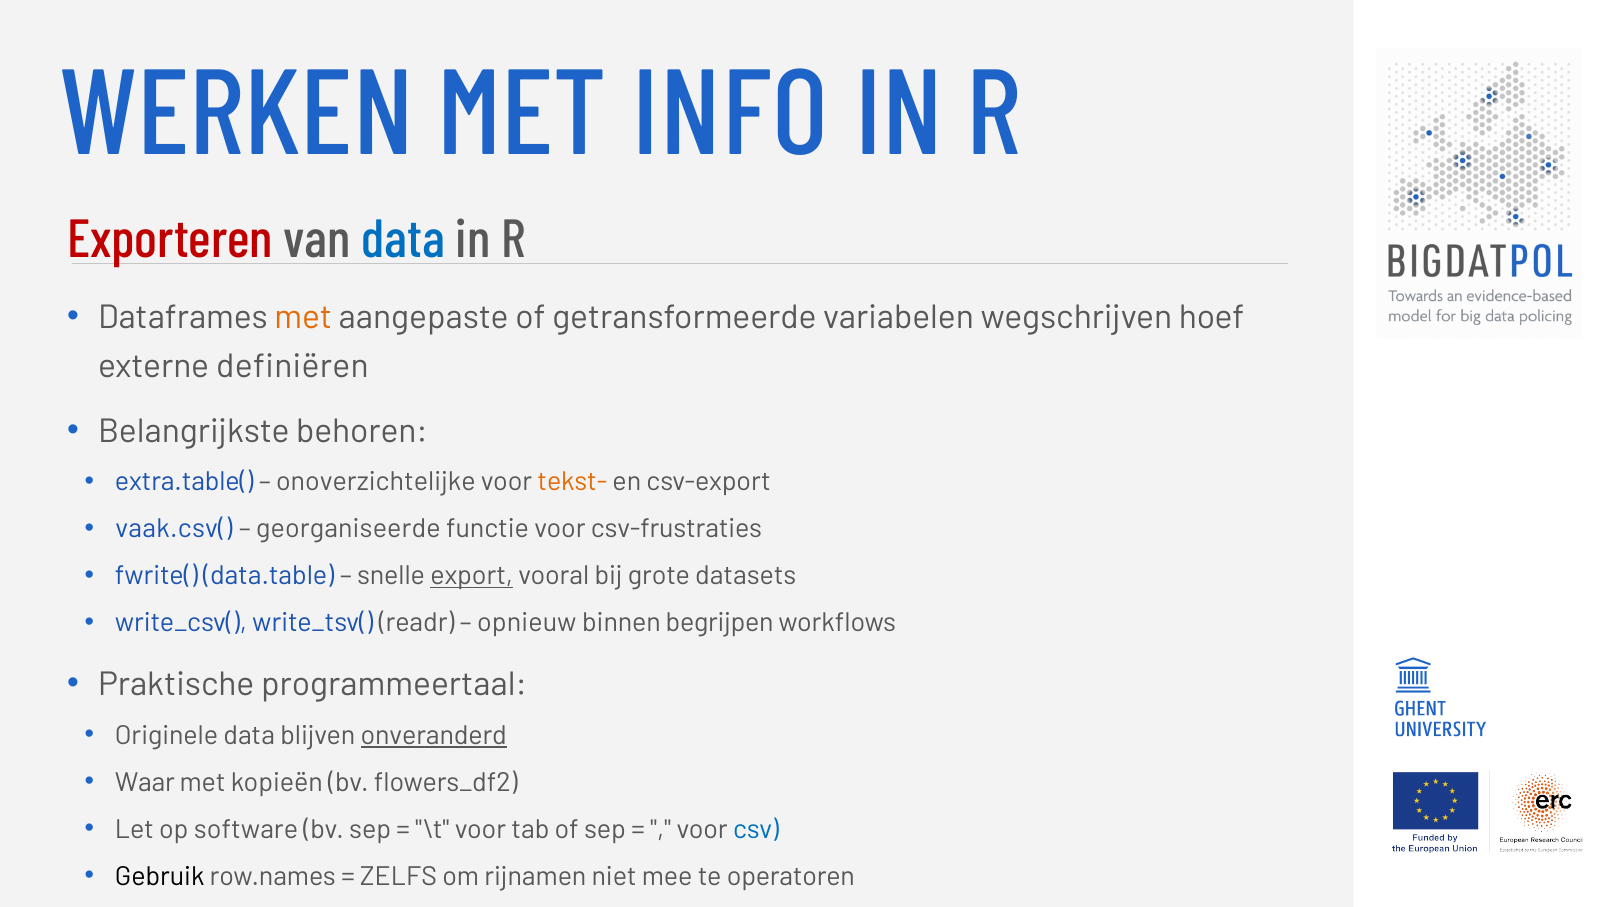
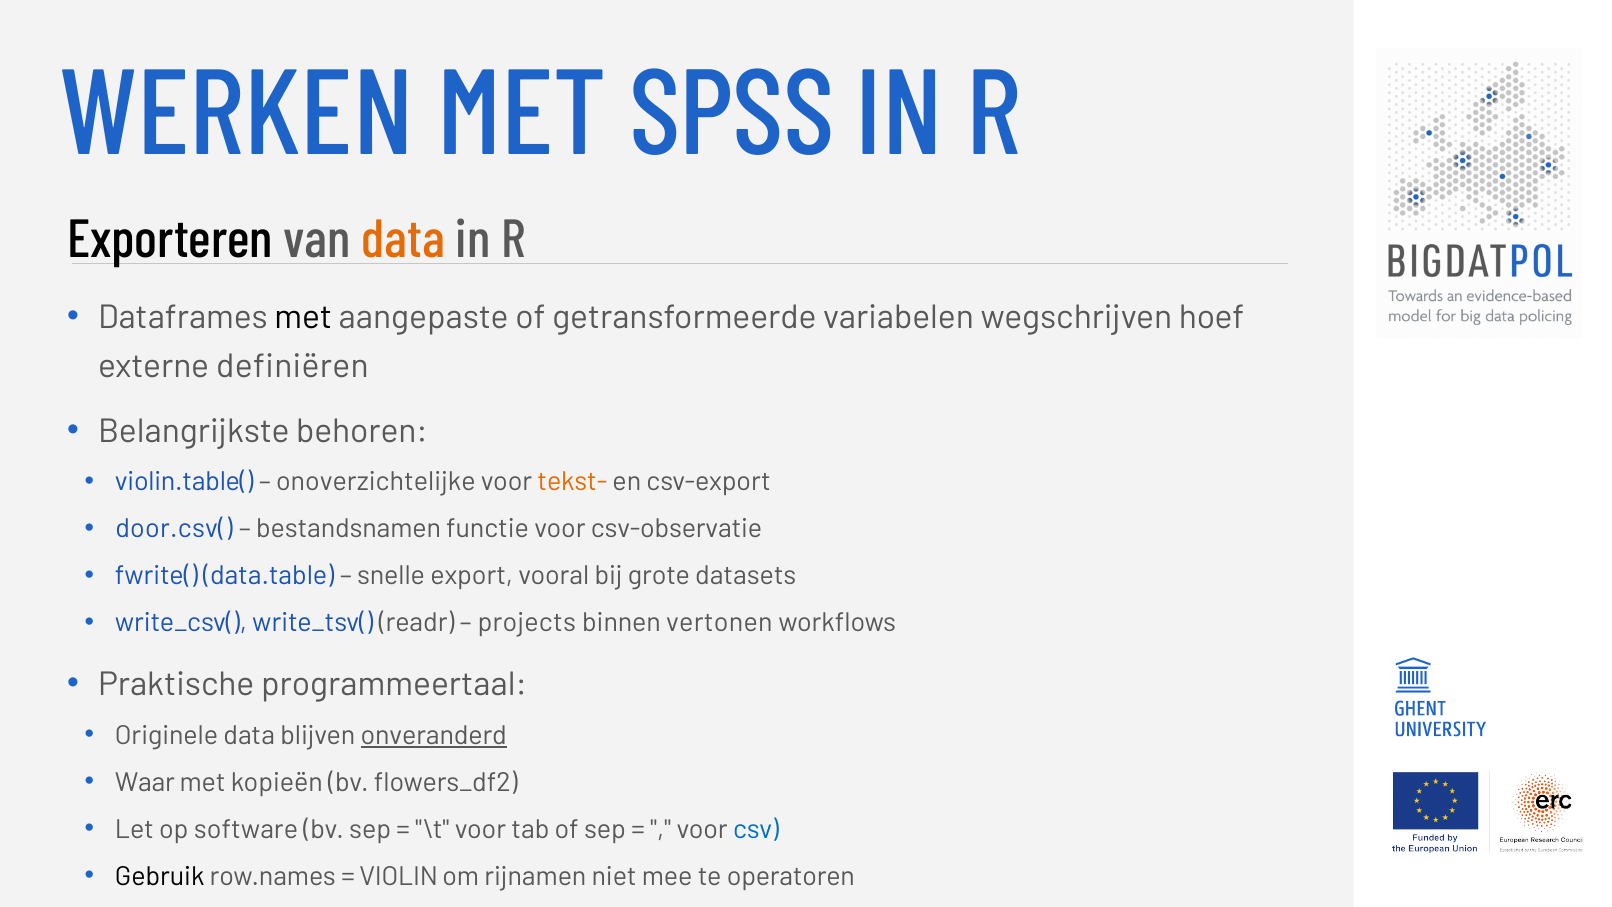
INFO: INFO -> SPSS (732, 115)
Exporteren colour: red -> black (170, 239)
data colour: blue -> orange (403, 239)
met colour: orange -> black (303, 318)
extra.table(: extra.table( -> violin.table( (184, 482)
vaak.csv(: vaak.csv( -> door.csv( (174, 529)
georganiseerde: georganiseerde -> bestandsnamen (349, 529)
csv-frustraties: csv-frustraties -> csv-observatie (676, 529)
export underline: present -> none (472, 576)
opnieuw: opnieuw -> projects (527, 623)
begrijpen: begrijpen -> vertonen (719, 623)
ZELFS: ZELFS -> VIOLIN (399, 876)
